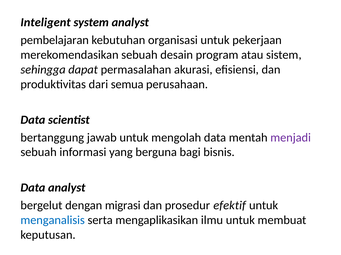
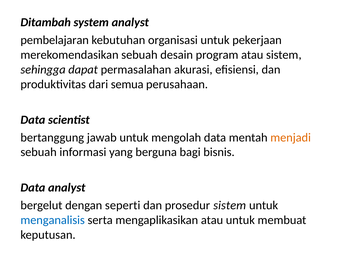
Inteligent: Inteligent -> Ditambah (46, 22)
menjadi colour: purple -> orange (291, 138)
migrasi: migrasi -> seperti (123, 206)
prosedur efektif: efektif -> sistem (230, 206)
mengaplikasikan ilmu: ilmu -> atau (212, 221)
